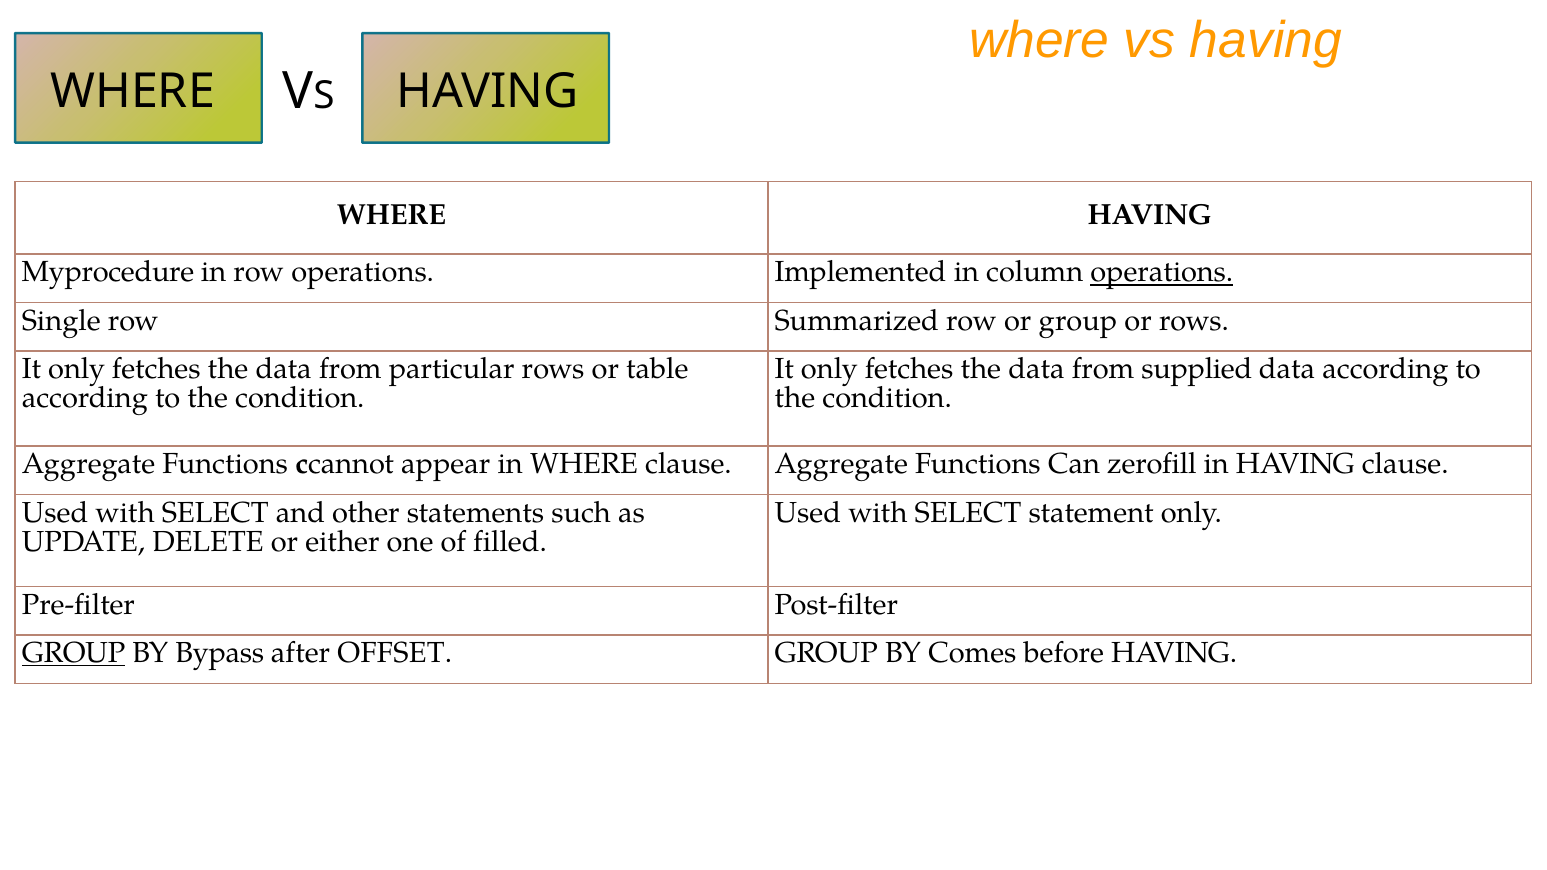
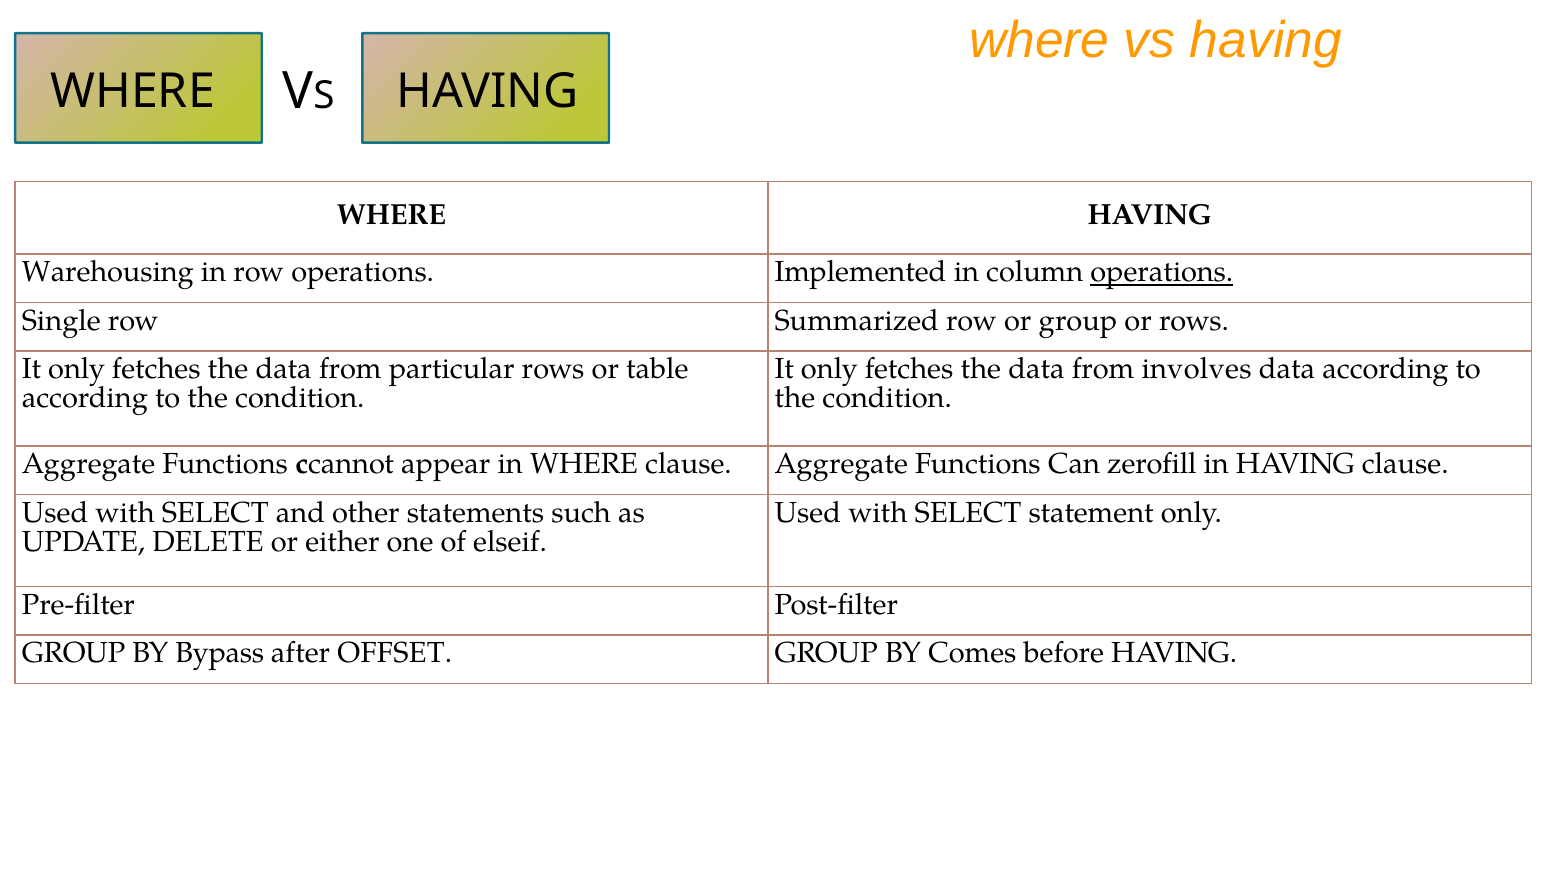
Myprocedure: Myprocedure -> Warehousing (108, 272)
supplied: supplied -> involves (1197, 369)
filled: filled -> elseif (510, 542)
GROUP underline: present -> none (74, 653)
